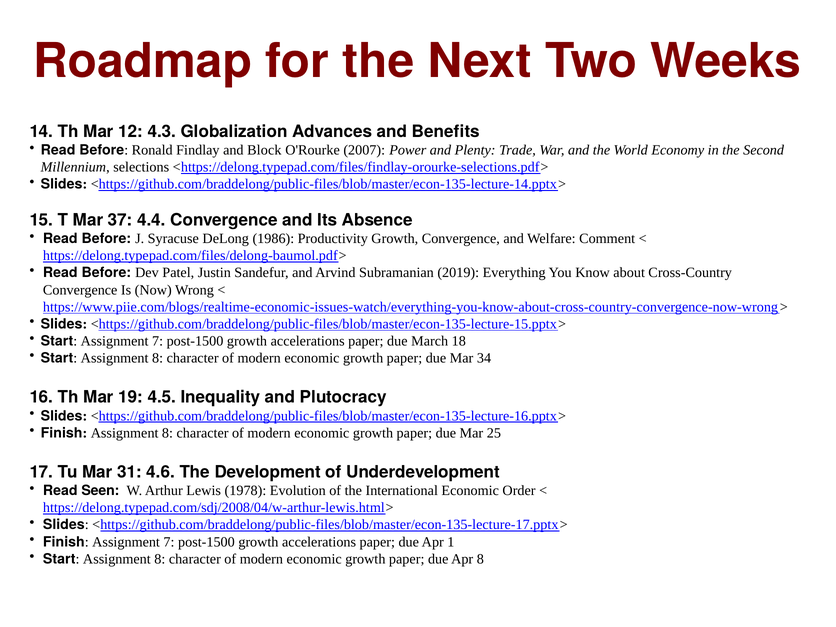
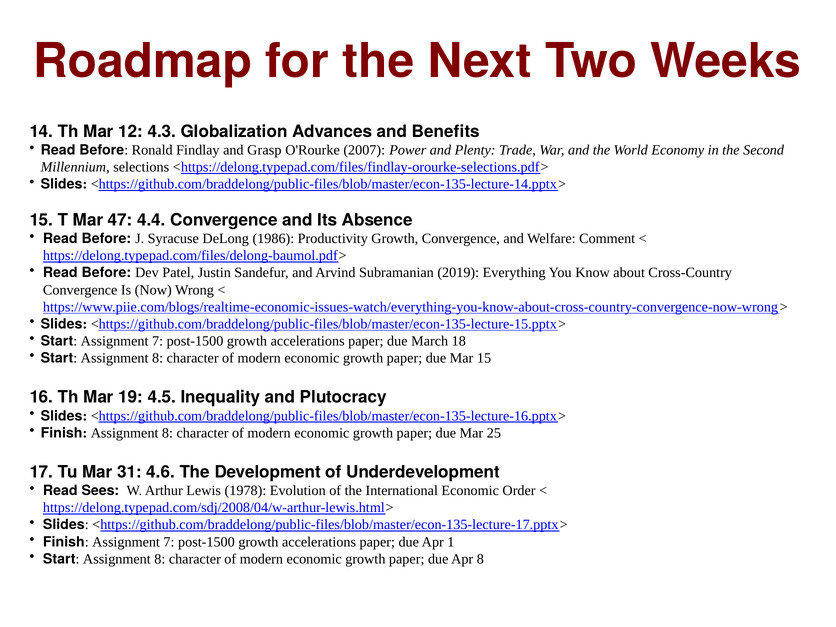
Block: Block -> Grasp (264, 150)
37: 37 -> 47 (120, 220)
Mar 34: 34 -> 15 (484, 358)
Seen: Seen -> Sees (100, 491)
